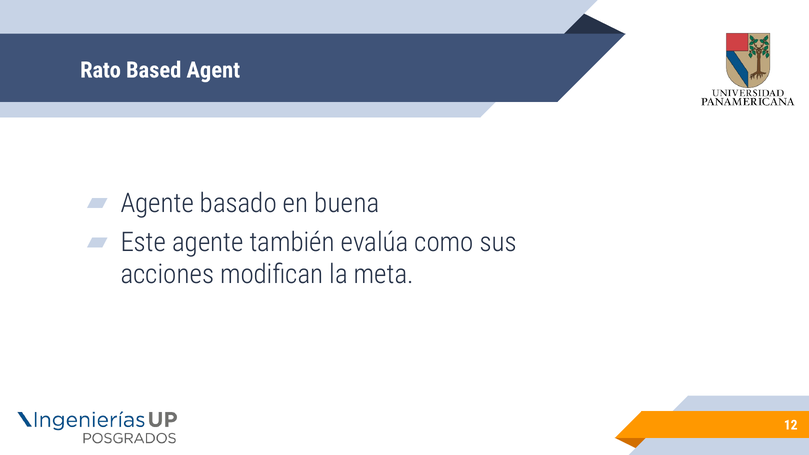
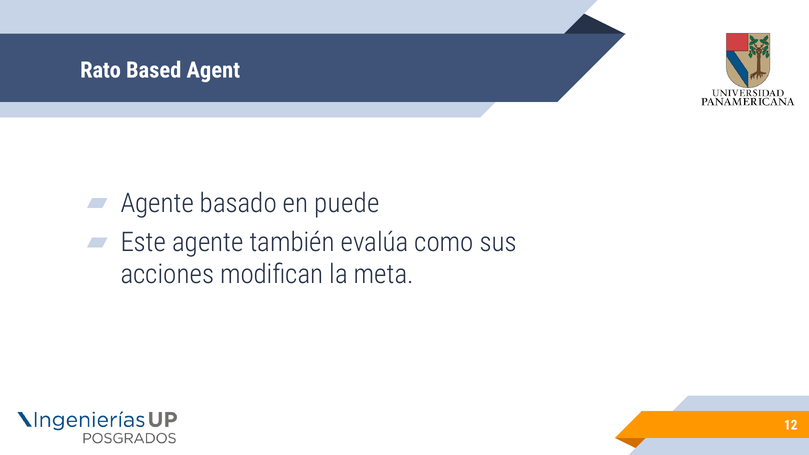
buena: buena -> puede (347, 203)
